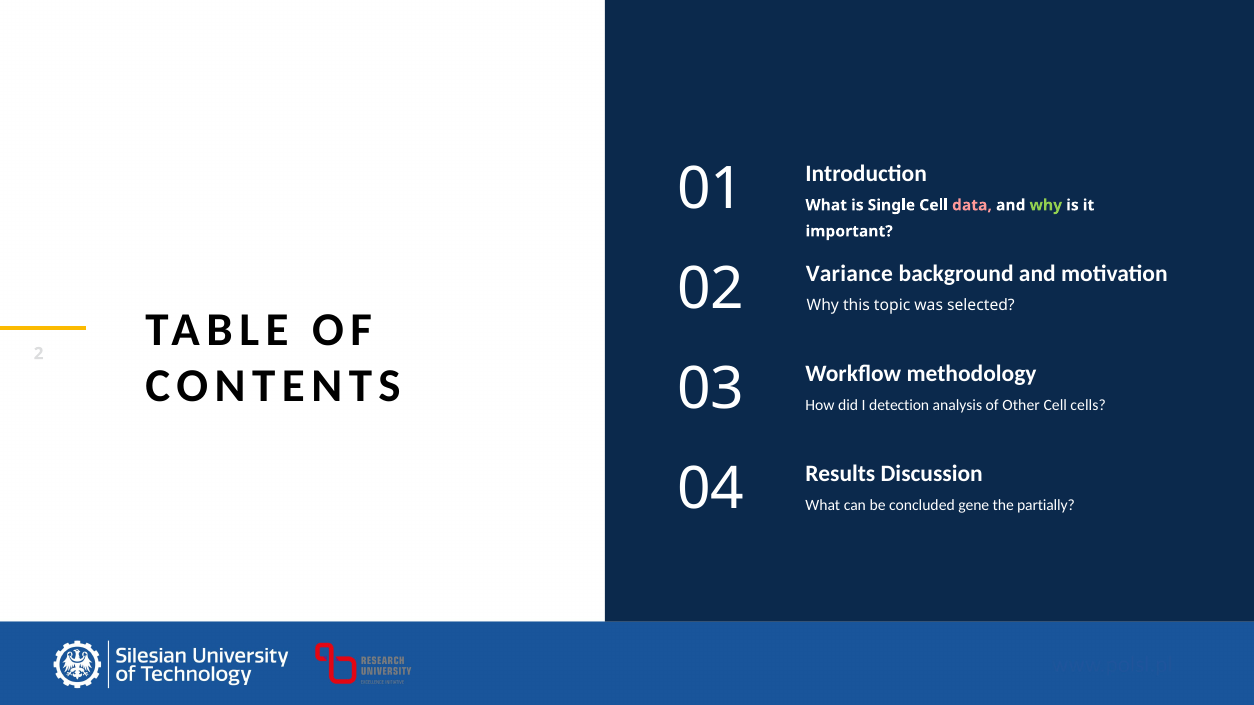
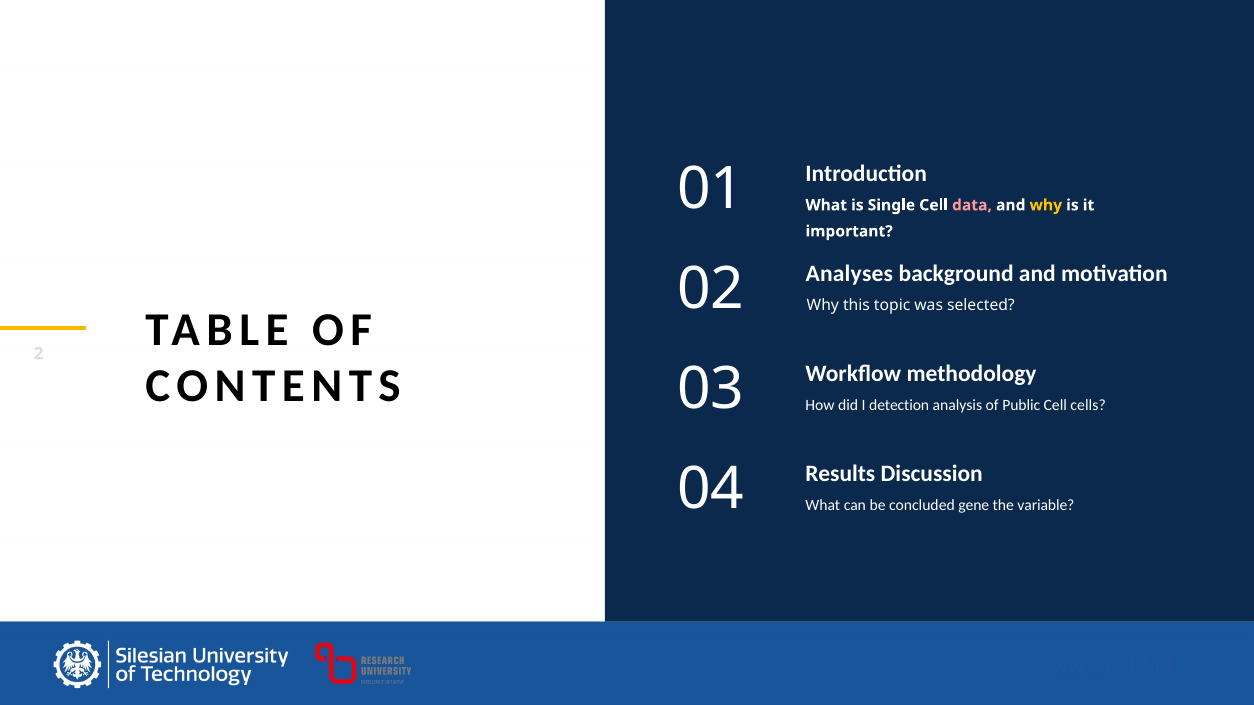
why colour: light green -> yellow (1046, 205)
Variance: Variance -> Analyses (849, 274)
Other: Other -> Public (1021, 405)
partially: partially -> variable (1046, 505)
